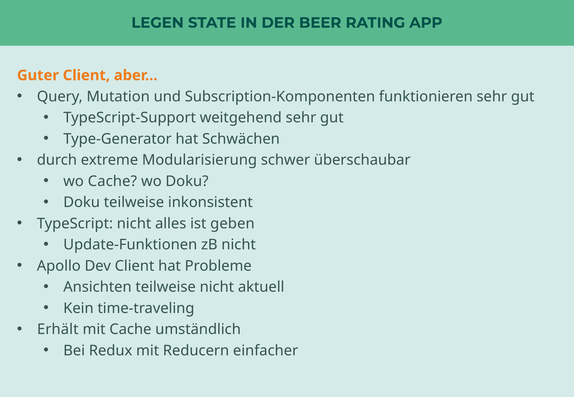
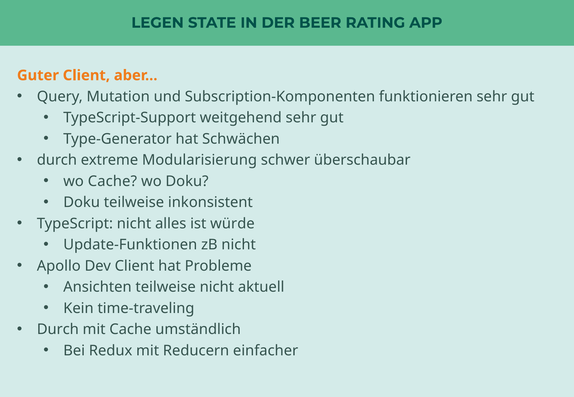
geben: geben -> würde (232, 224)
Erhält: Erhält -> Durch (58, 330)
